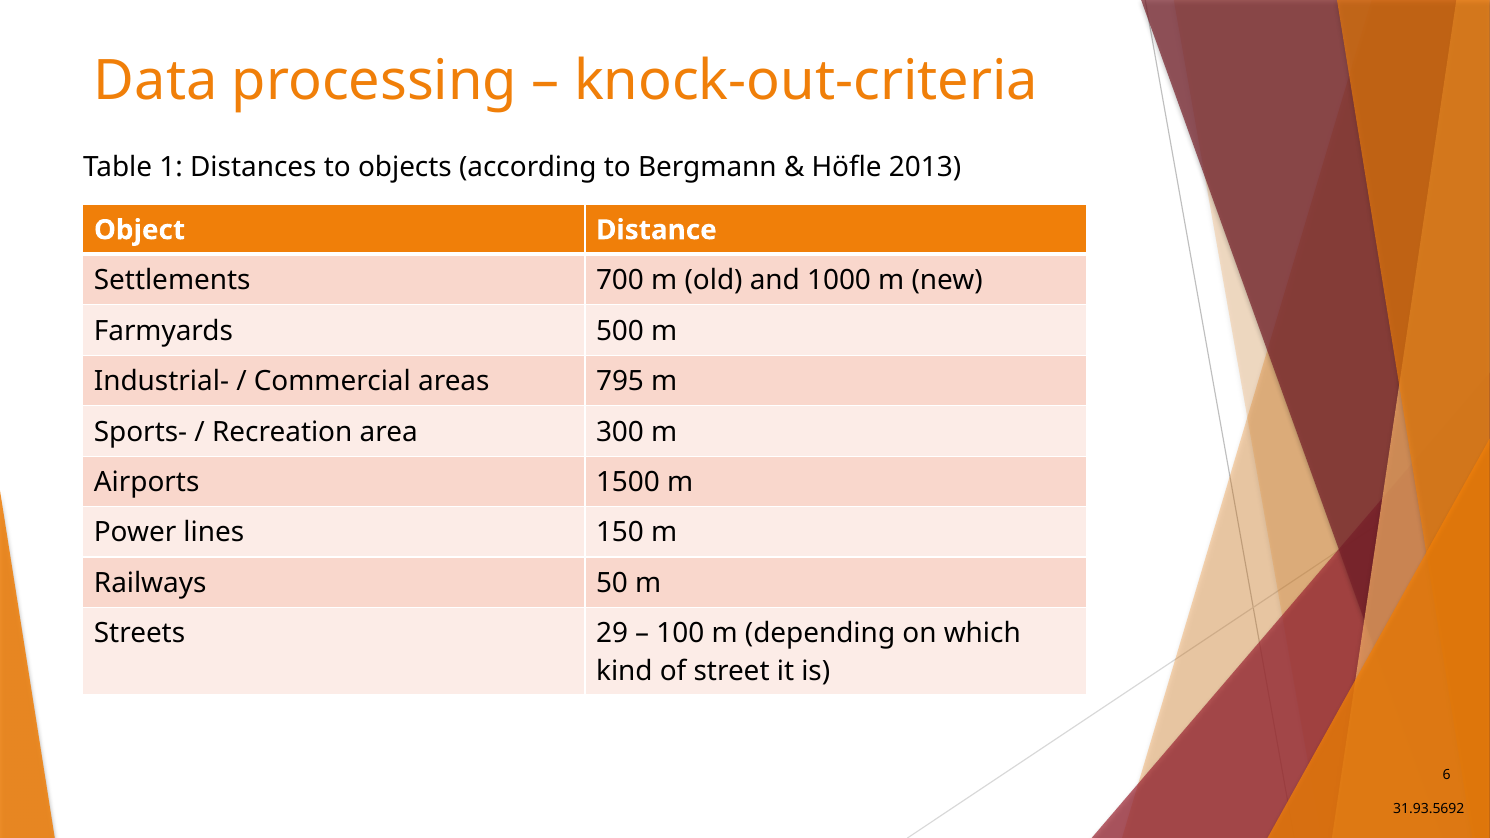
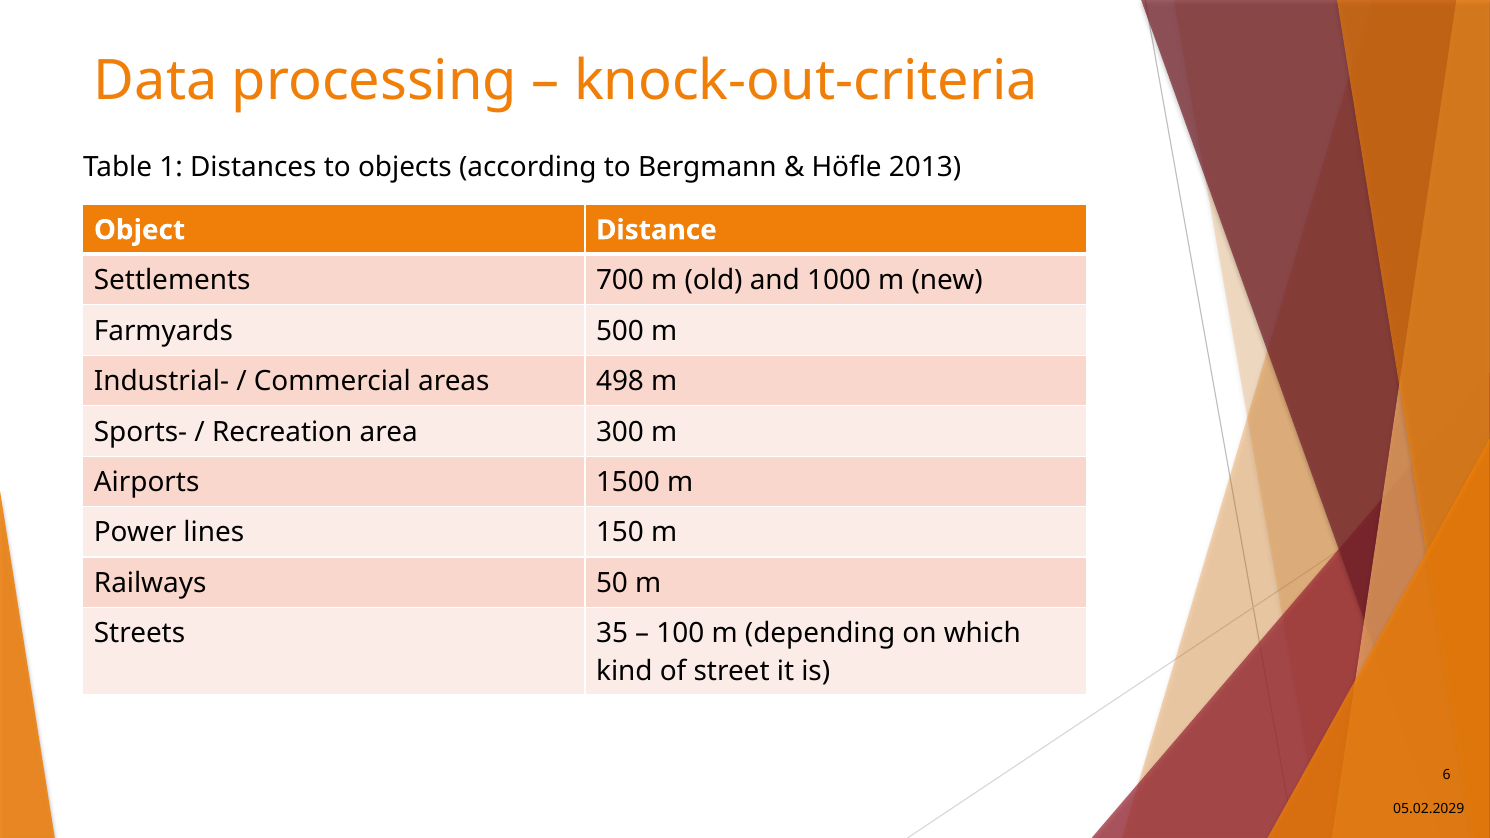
795: 795 -> 498 (620, 381)
29: 29 -> 35 (612, 634)
31.93.5692: 31.93.5692 -> 05.02.2029 (1429, 809)
